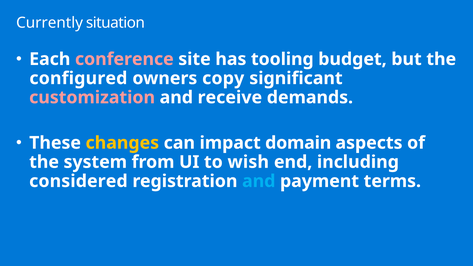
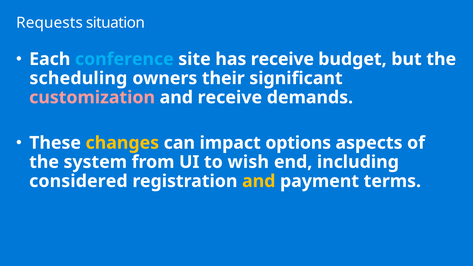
Currently: Currently -> Requests (49, 23)
conference colour: pink -> light blue (124, 59)
has tooling: tooling -> receive (282, 59)
configured: configured -> scheduling (78, 78)
copy: copy -> their (223, 78)
domain: domain -> options (298, 143)
and colour: light blue -> yellow (259, 181)
